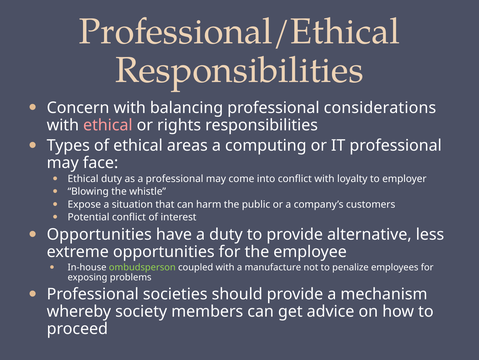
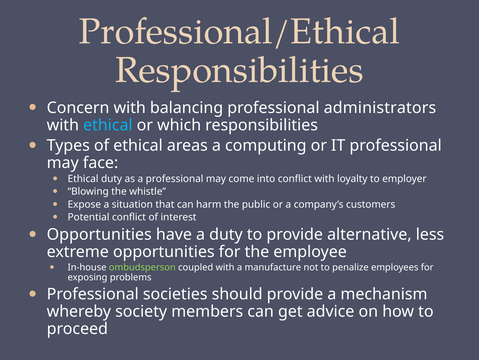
considerations: considerations -> administrators (380, 108)
ethical colour: pink -> light blue (108, 125)
rights: rights -> which (179, 125)
